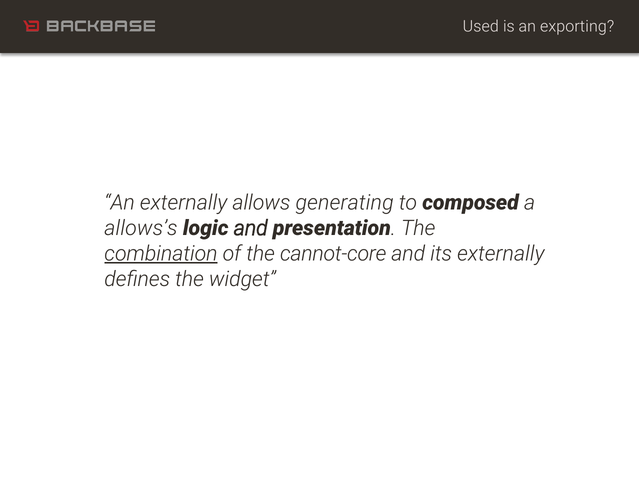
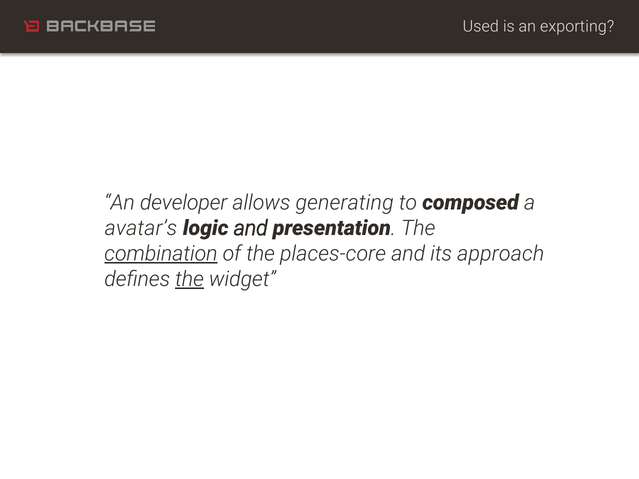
An externally: externally -> developer (184, 203)
allows’s: allows’s -> avatar’s (141, 228)
cannot-core: cannot-core -> places-core (333, 254)
its externally: externally -> approach (501, 254)
the underline: none -> present (190, 279)
